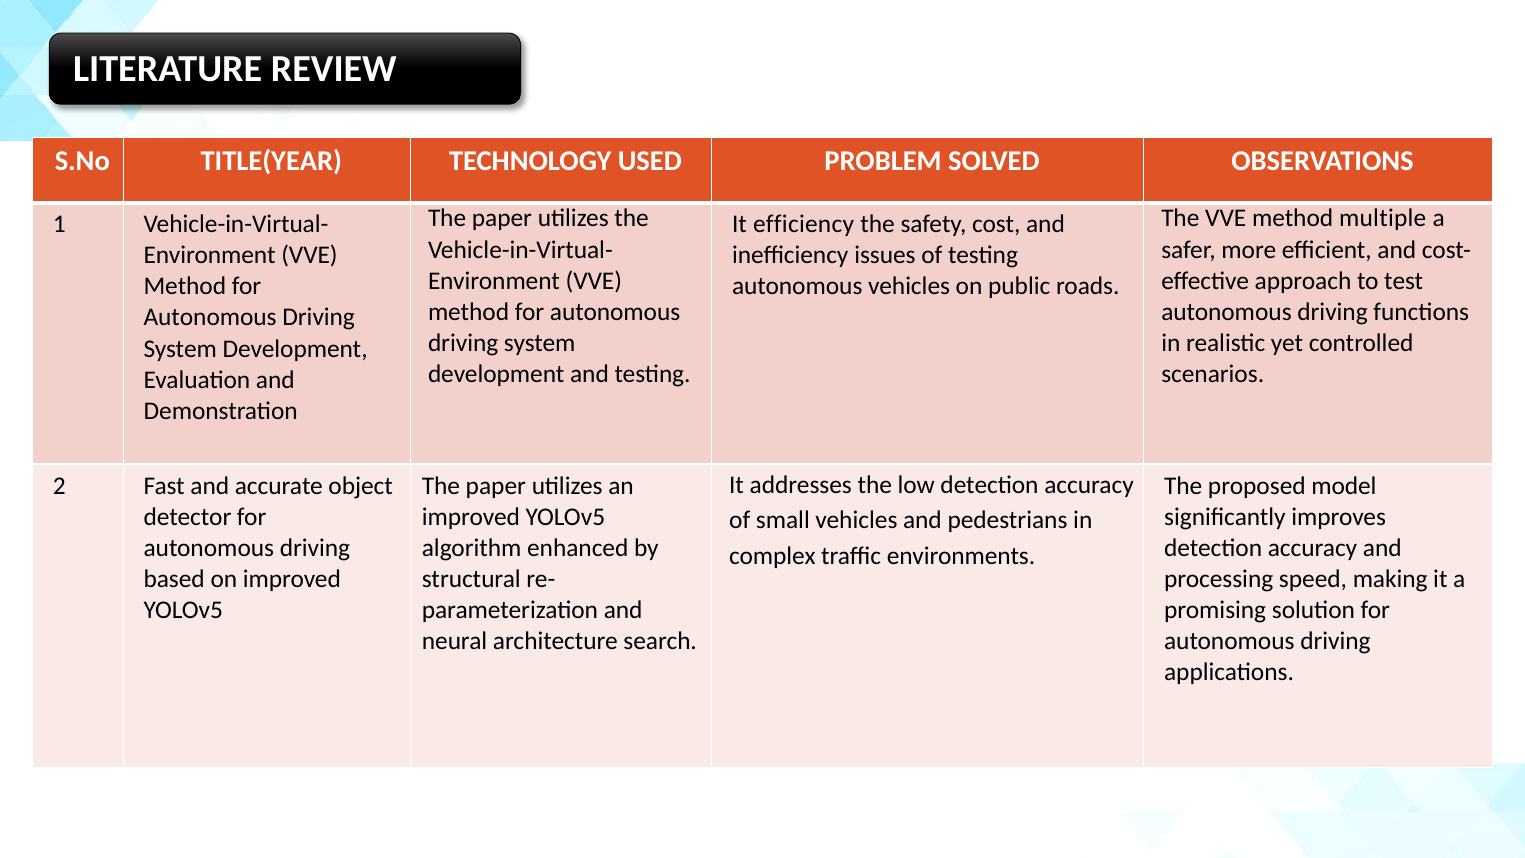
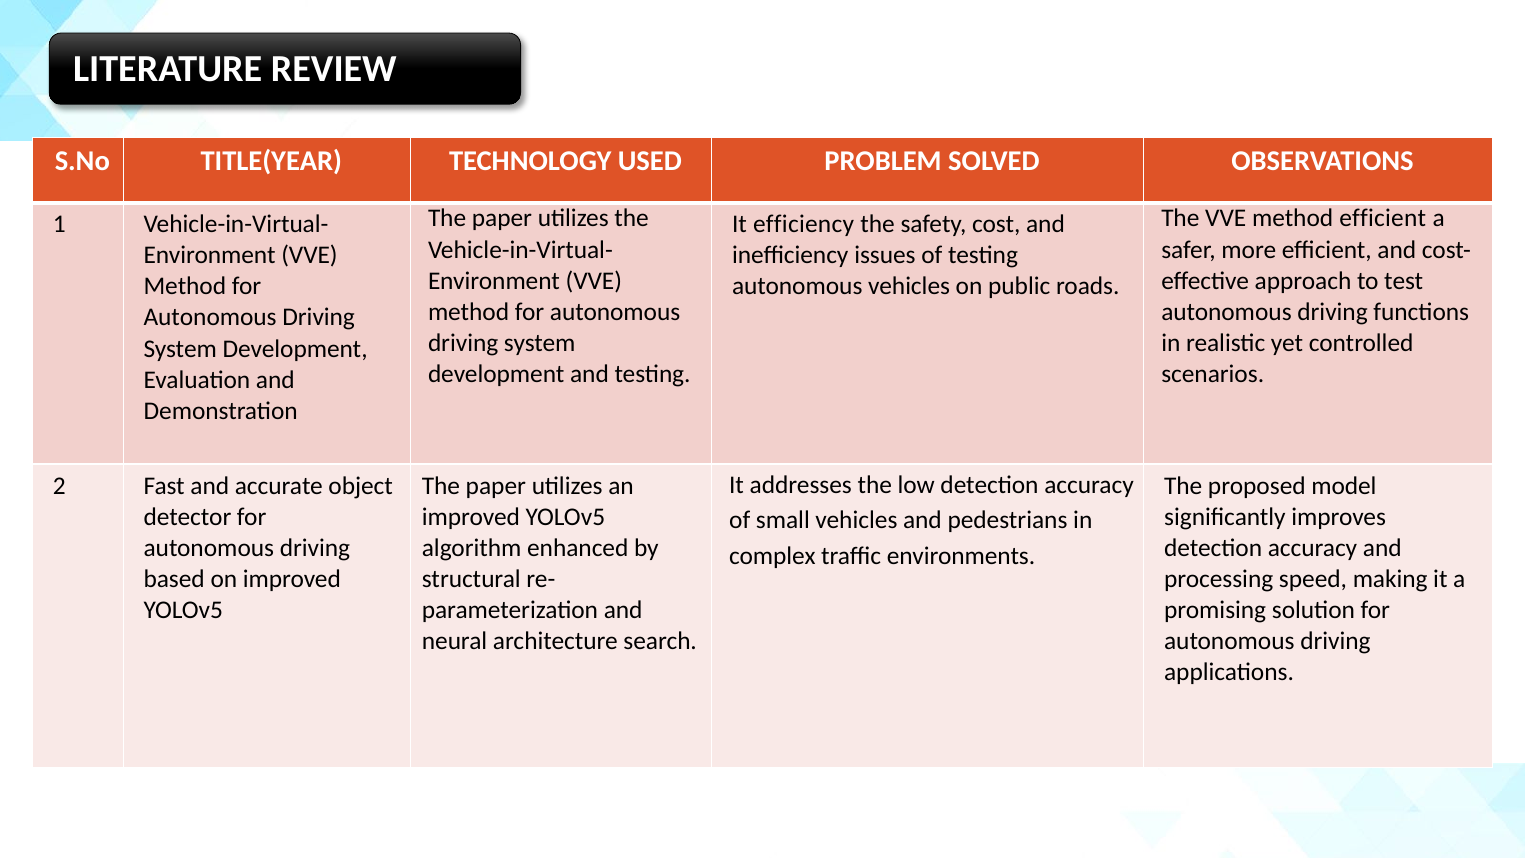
method multiple: multiple -> efficient (1383, 219)
